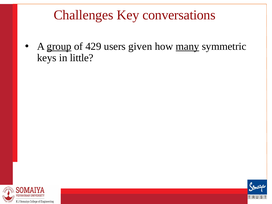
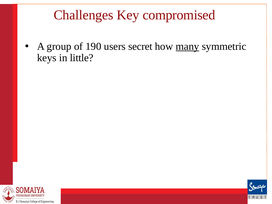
conversations: conversations -> compromised (179, 15)
group underline: present -> none (59, 46)
429: 429 -> 190 (93, 46)
given: given -> secret (140, 46)
